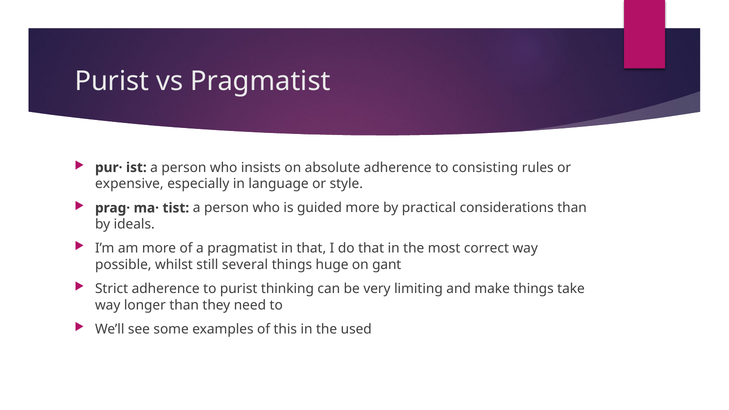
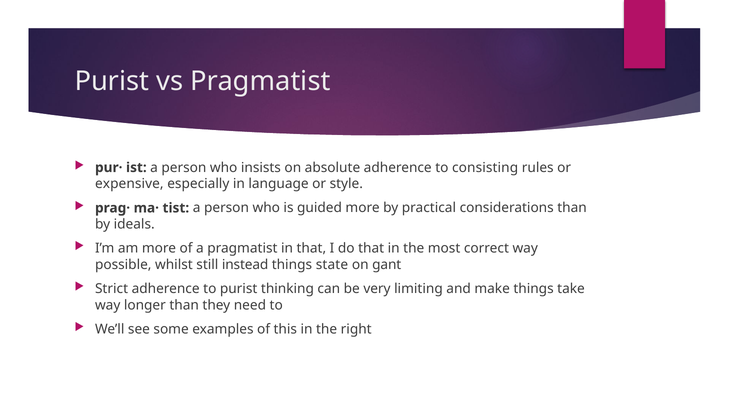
several: several -> instead (245, 265)
huge: huge -> state (332, 265)
used: used -> right (356, 329)
